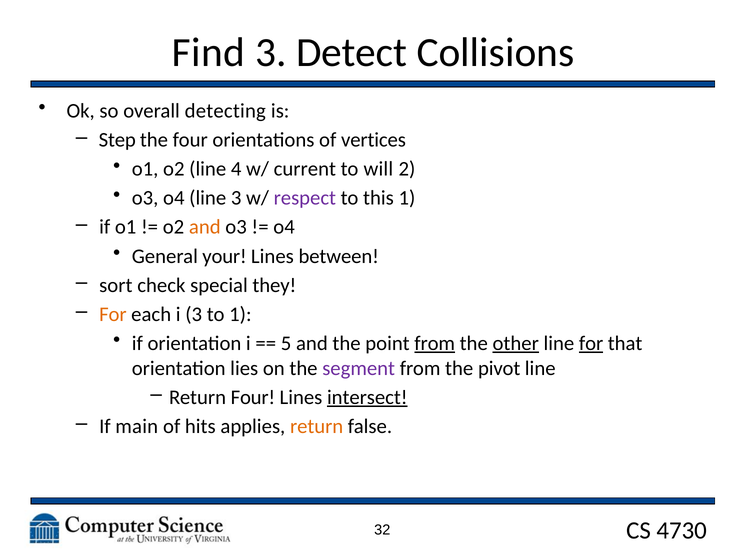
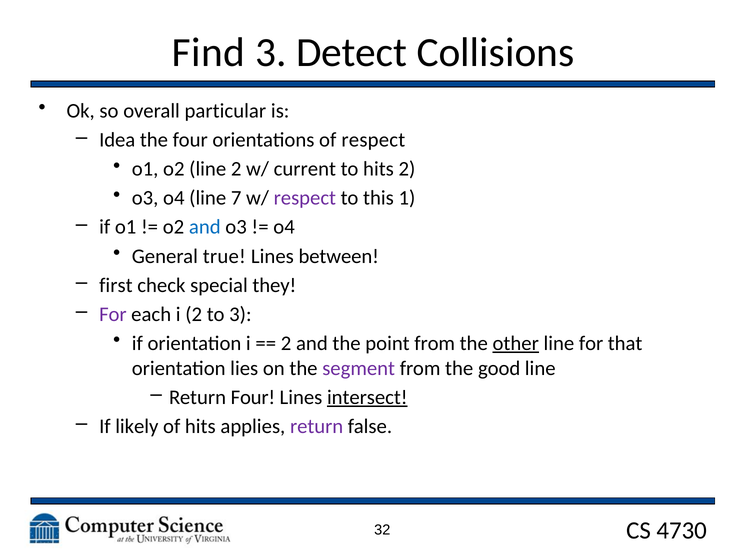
detecting: detecting -> particular (225, 111)
Step: Step -> Idea (117, 140)
of vertices: vertices -> respect (373, 140)
line 4: 4 -> 2 (236, 169)
to will: will -> hits (378, 169)
line 3: 3 -> 7 (236, 198)
and colour: orange -> blue (205, 227)
your: your -> true (224, 256)
sort: sort -> first (116, 285)
For colour: orange -> purple (113, 314)
i 3: 3 -> 2 (194, 314)
to 1: 1 -> 3 (240, 314)
5: 5 -> 2 (286, 343)
from underline: present -> none (435, 343)
for underline: present -> none (591, 343)
pivot: pivot -> good (499, 368)
main: main -> likely (137, 426)
return colour: orange -> purple (317, 426)
